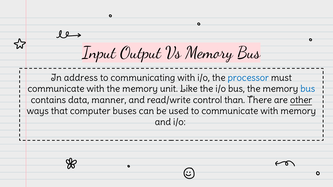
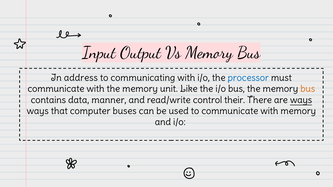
bus colour: blue -> orange (308, 89)
than: than -> their (235, 100)
are other: other -> ways (301, 100)
